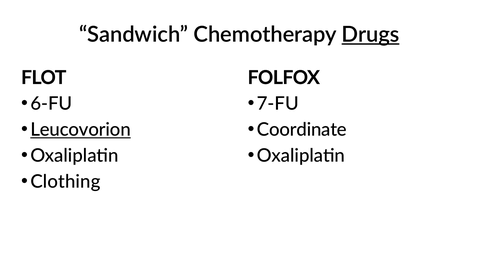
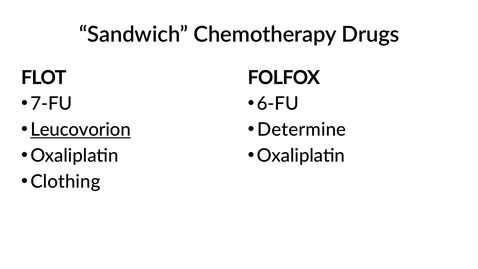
Drugs underline: present -> none (371, 35)
6-FU: 6-FU -> 7-FU (51, 104)
7-FU: 7-FU -> 6-FU (278, 104)
Coordinate: Coordinate -> Determine (302, 130)
